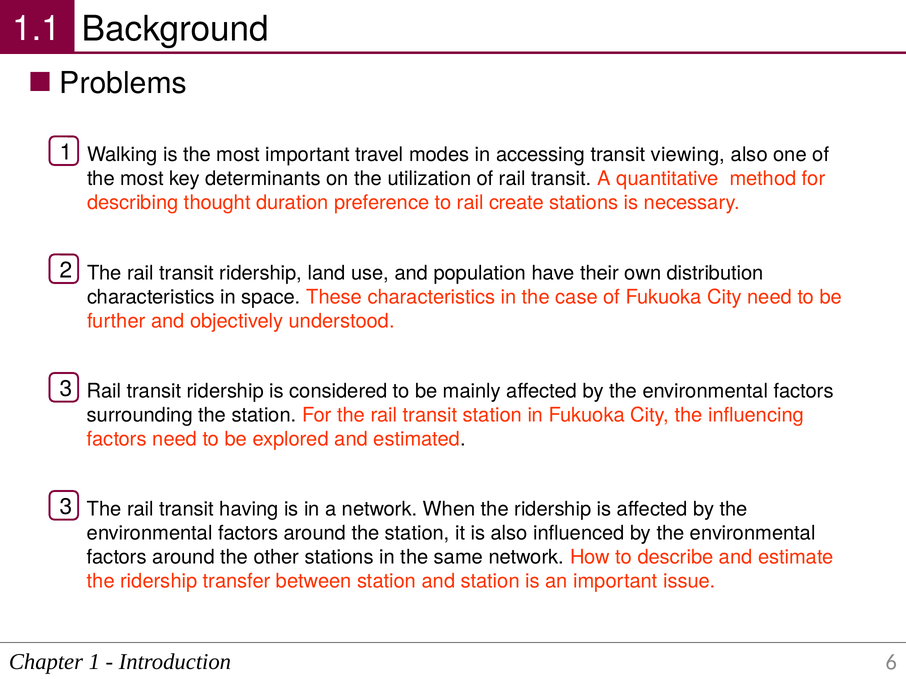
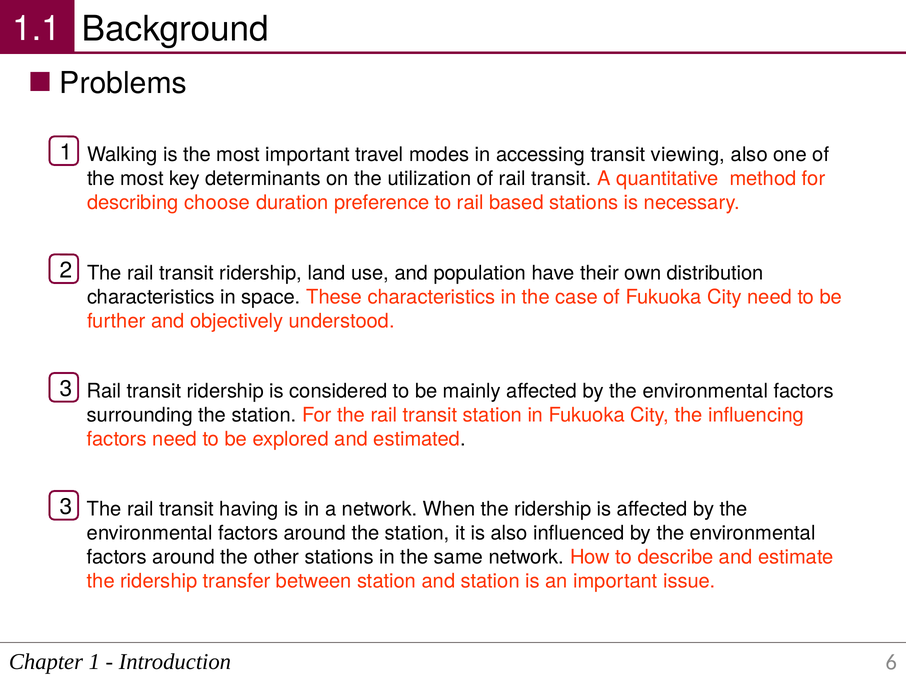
thought: thought -> choose (217, 203)
create: create -> based (516, 203)
